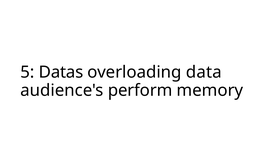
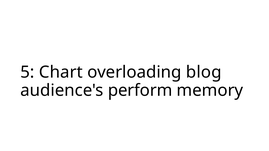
Datas: Datas -> Chart (61, 72)
data: data -> blog (204, 72)
